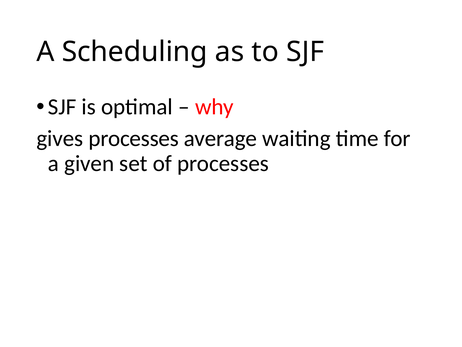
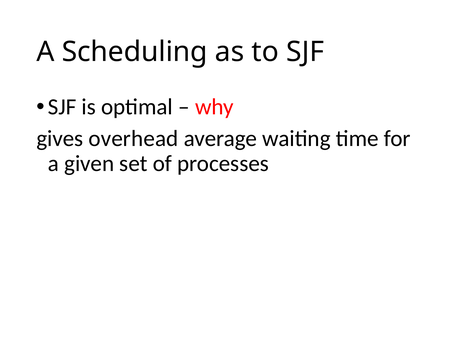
gives processes: processes -> overhead (133, 138)
